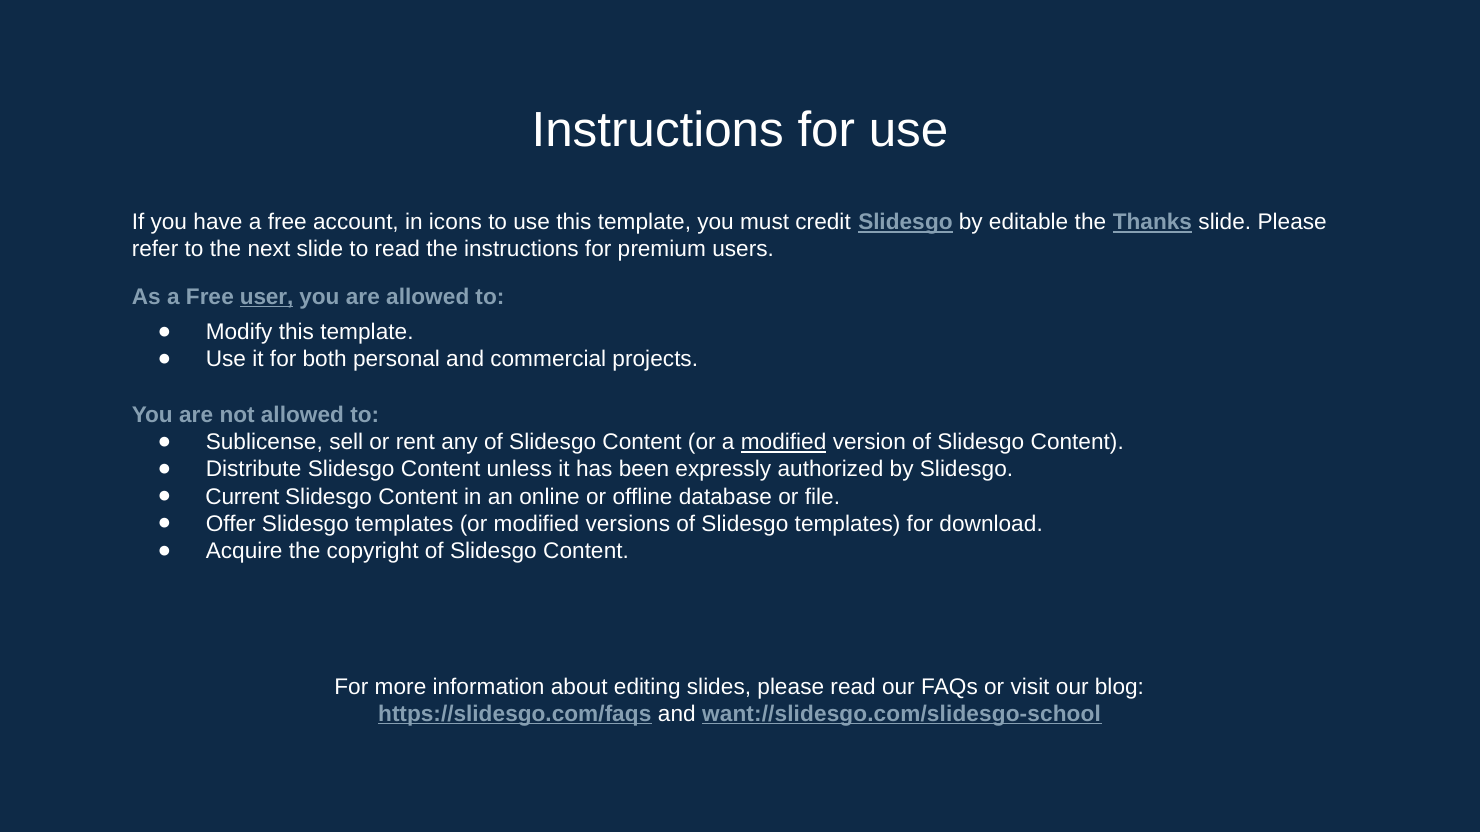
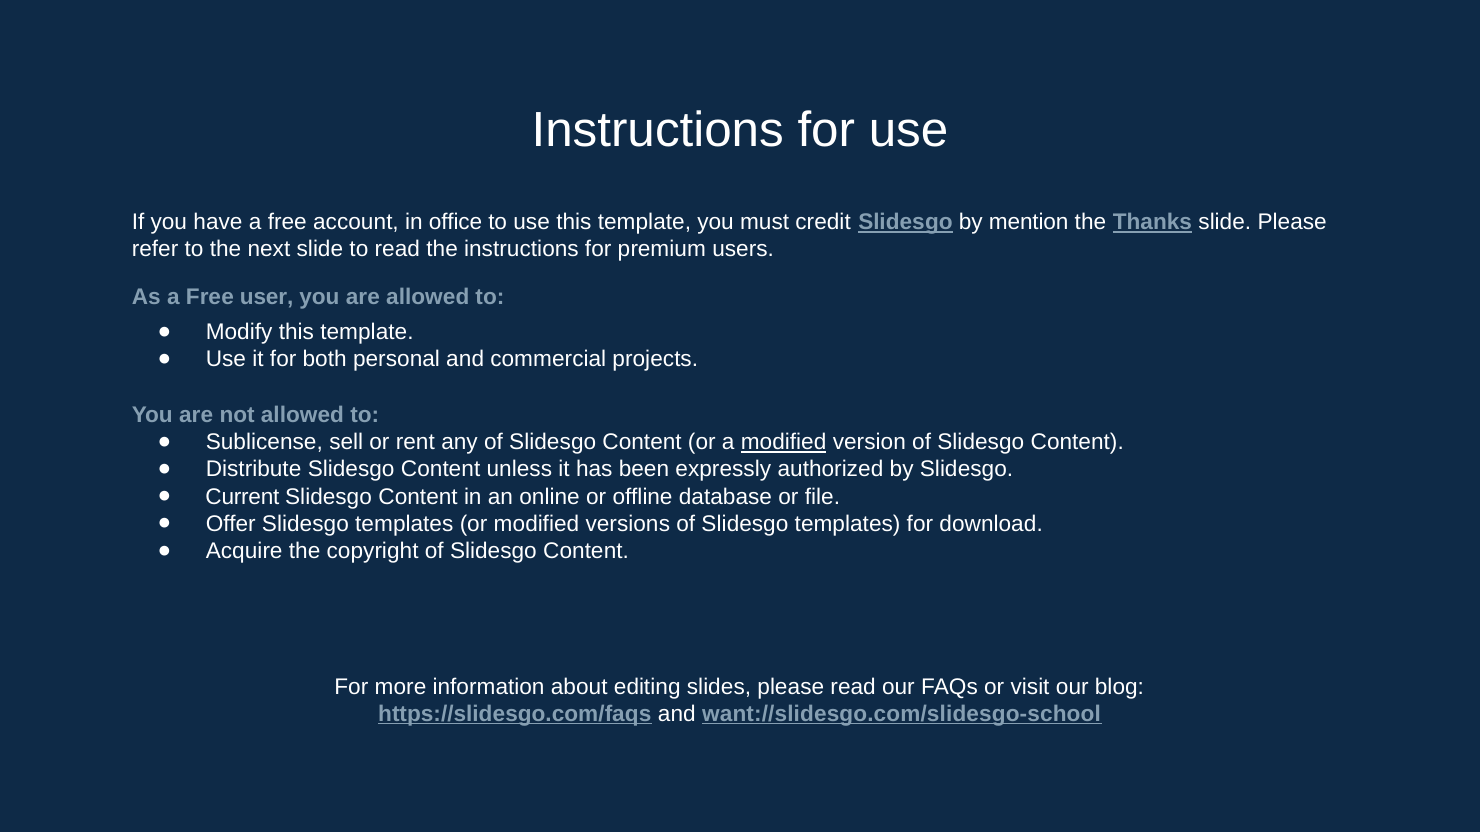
icons: icons -> office (456, 222)
editable: editable -> mention (1029, 222)
user underline: present -> none (267, 297)
